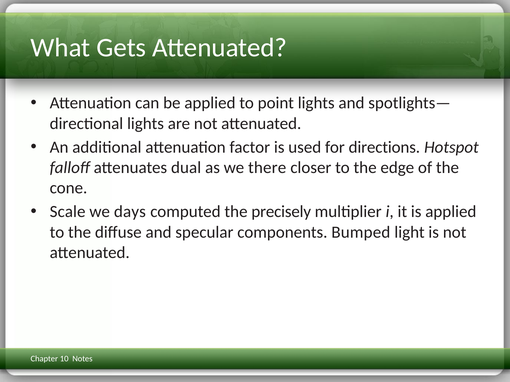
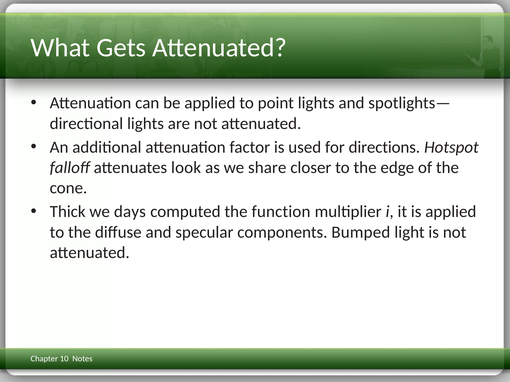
dual: dual -> look (186, 168)
there: there -> share (267, 168)
Scale: Scale -> Thick (68, 212)
precisely: precisely -> function (281, 212)
